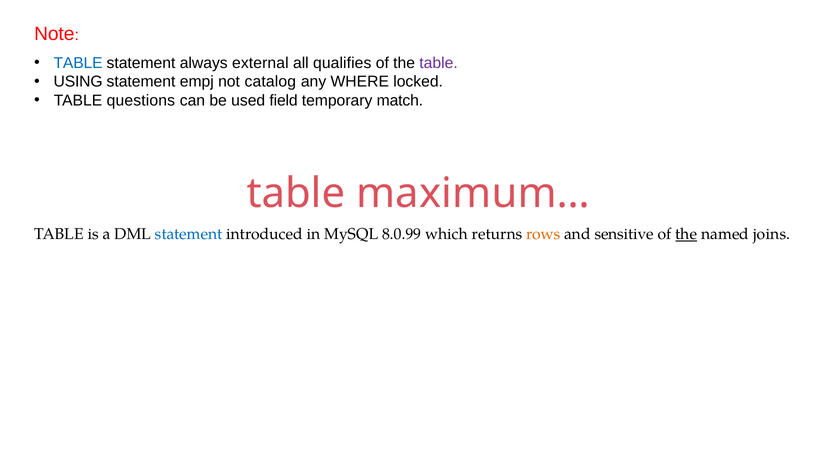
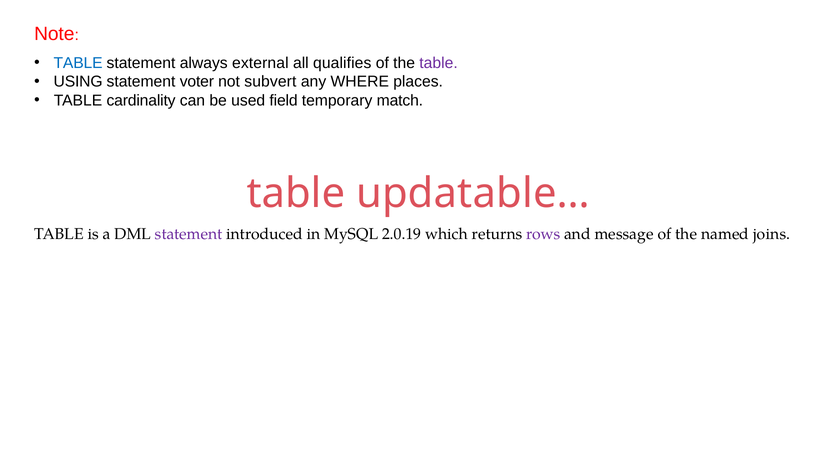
empj: empj -> voter (197, 82)
catalog: catalog -> subvert (270, 82)
locked: locked -> places (418, 82)
questions: questions -> cardinality (141, 101)
maximum…: maximum… -> updatable… (473, 193)
statement colour: blue -> purple (189, 234)
8.0.99: 8.0.99 -> 2.0.19 (402, 234)
rows colour: orange -> purple (543, 234)
sensitive: sensitive -> message (624, 234)
the underline: present -> none (686, 234)
